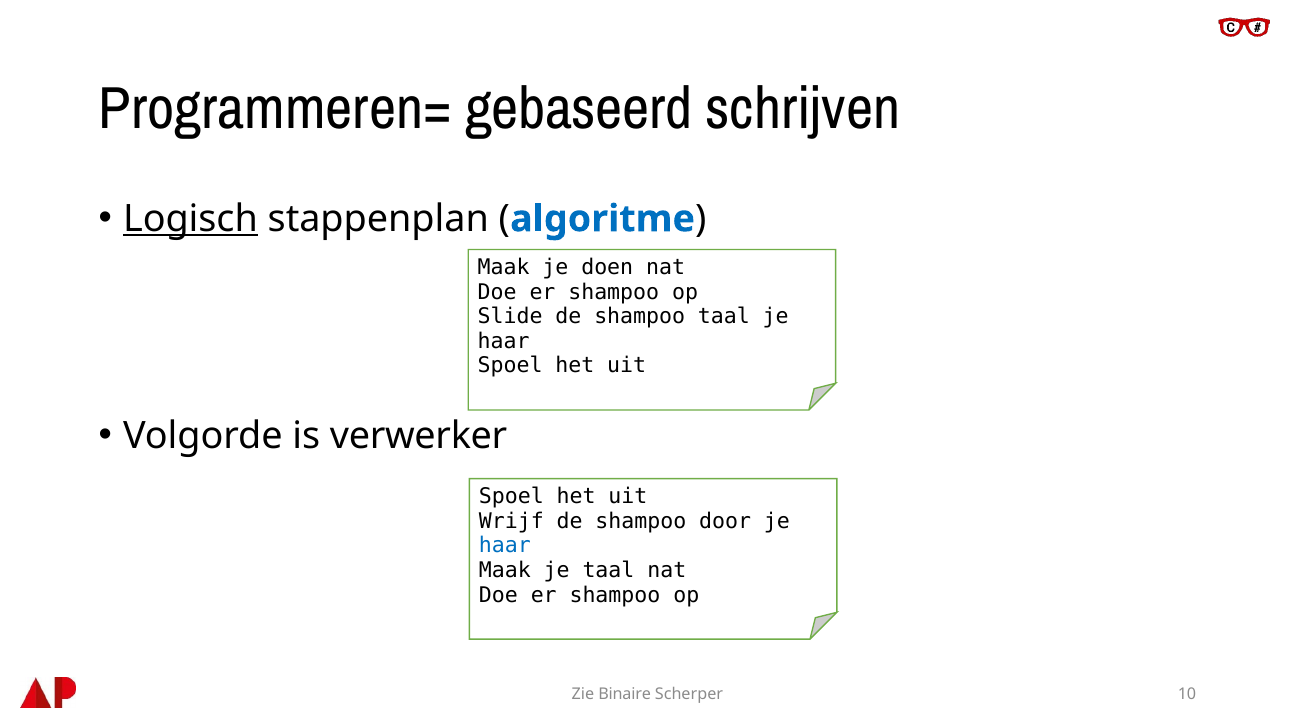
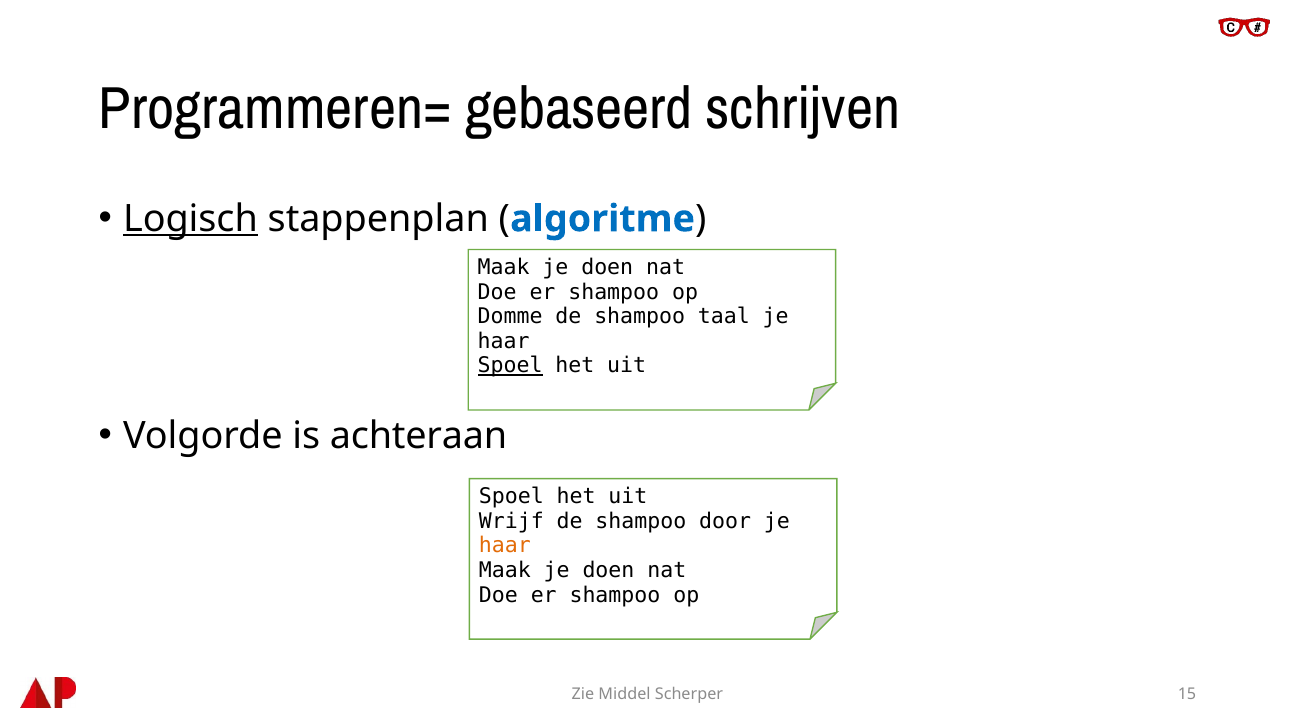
Slide: Slide -> Domme (510, 317)
Spoel underline: none -> present (510, 366)
verwerker: verwerker -> achteraan (419, 436)
haar colour: blue -> orange (505, 546)
taal: taal -> doen (608, 571)
Binaire: Binaire -> Middel (625, 694)
10: 10 -> 15 (1187, 694)
